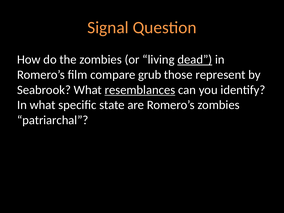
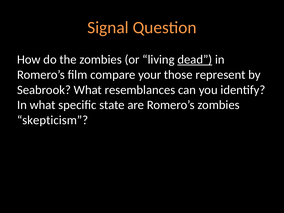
grub: grub -> your (150, 75)
resemblances underline: present -> none (140, 90)
patriarchal: patriarchal -> skepticism (53, 120)
